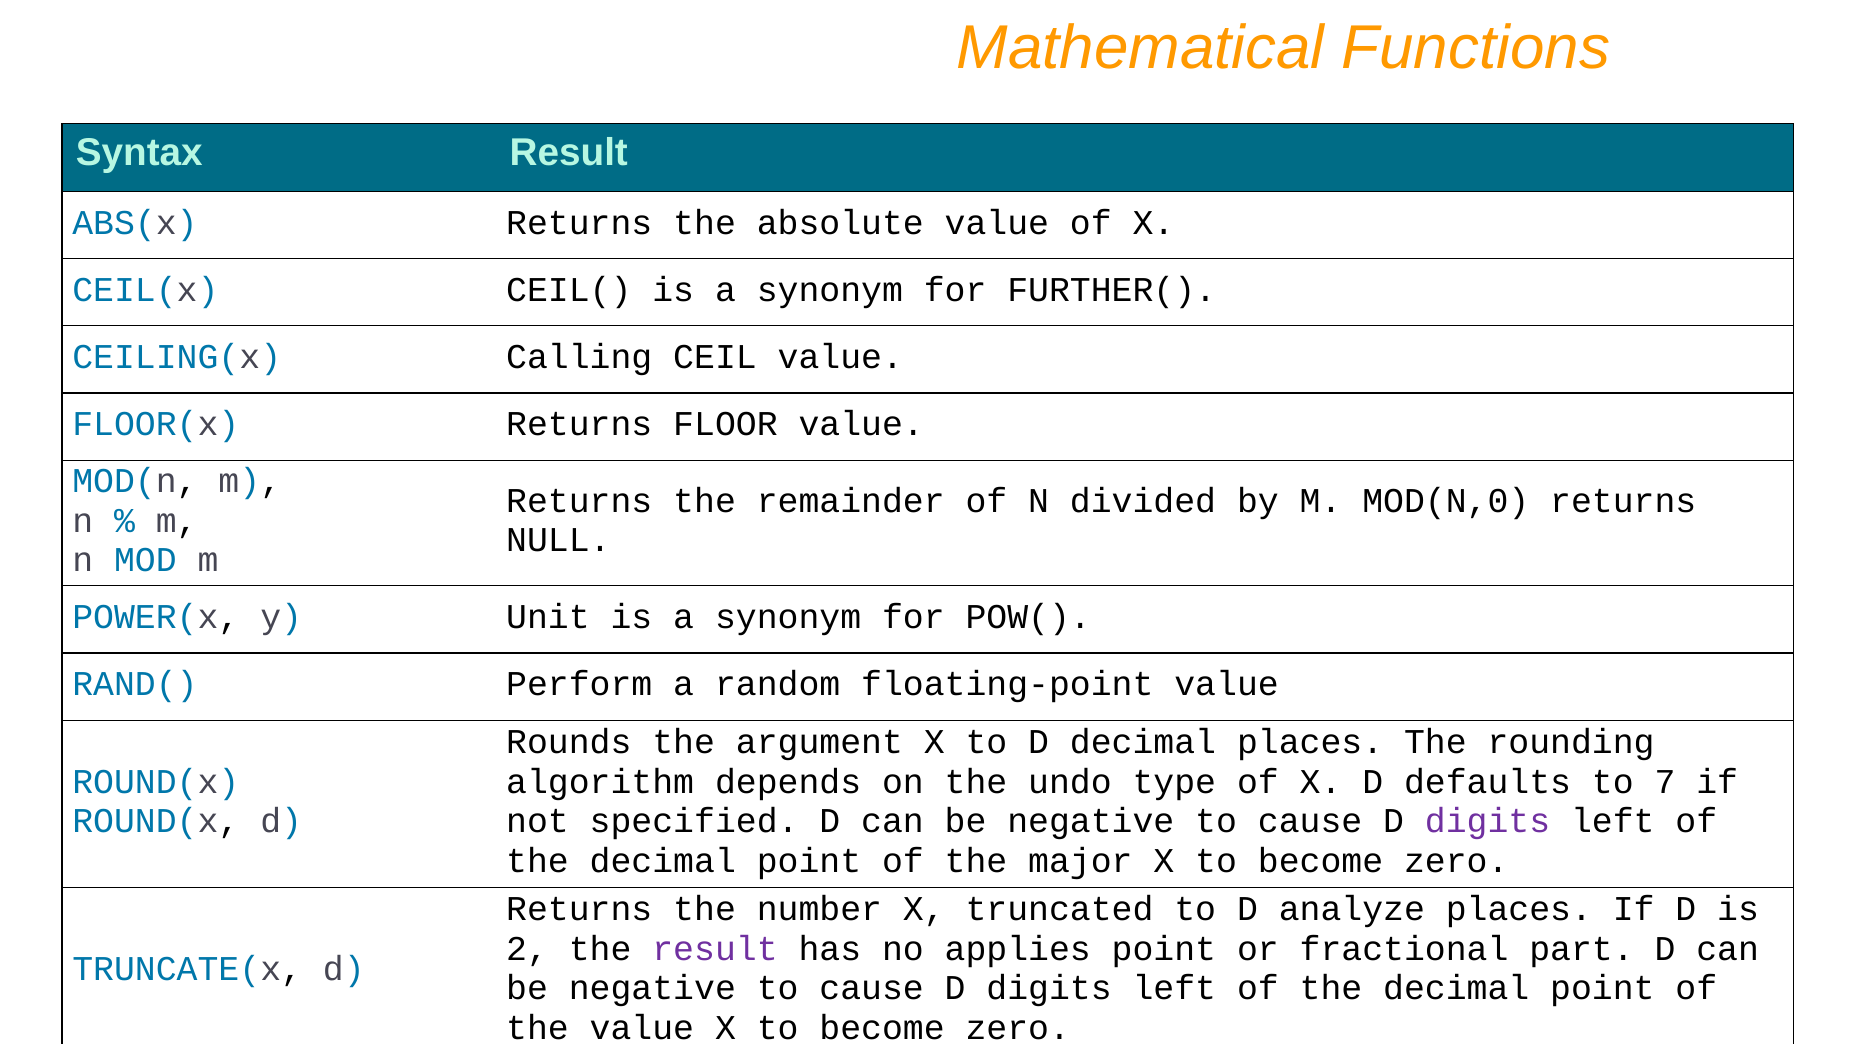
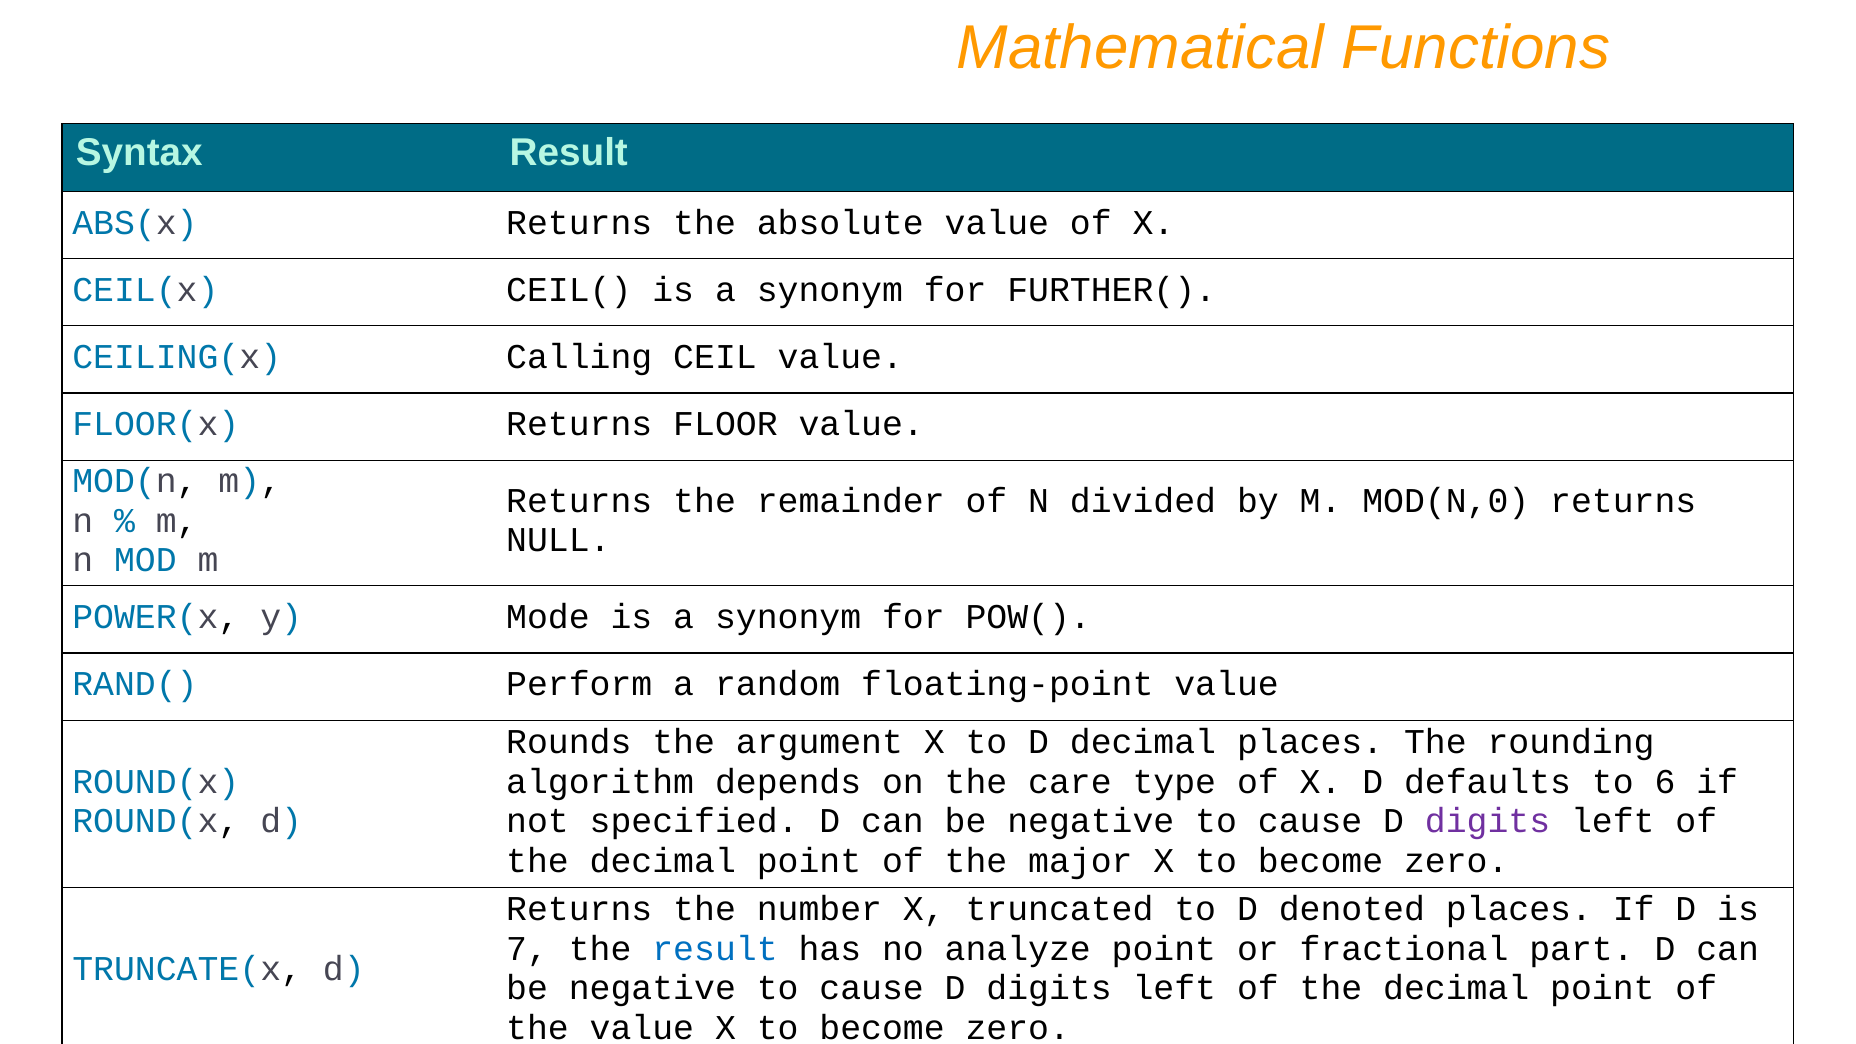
Unit: Unit -> Mode (548, 617)
undo: undo -> care (1070, 782)
7: 7 -> 6 (1665, 782)
analyze: analyze -> denoted (1352, 909)
2: 2 -> 7 (527, 949)
result colour: purple -> blue (715, 949)
applies: applies -> analyze (1018, 949)
